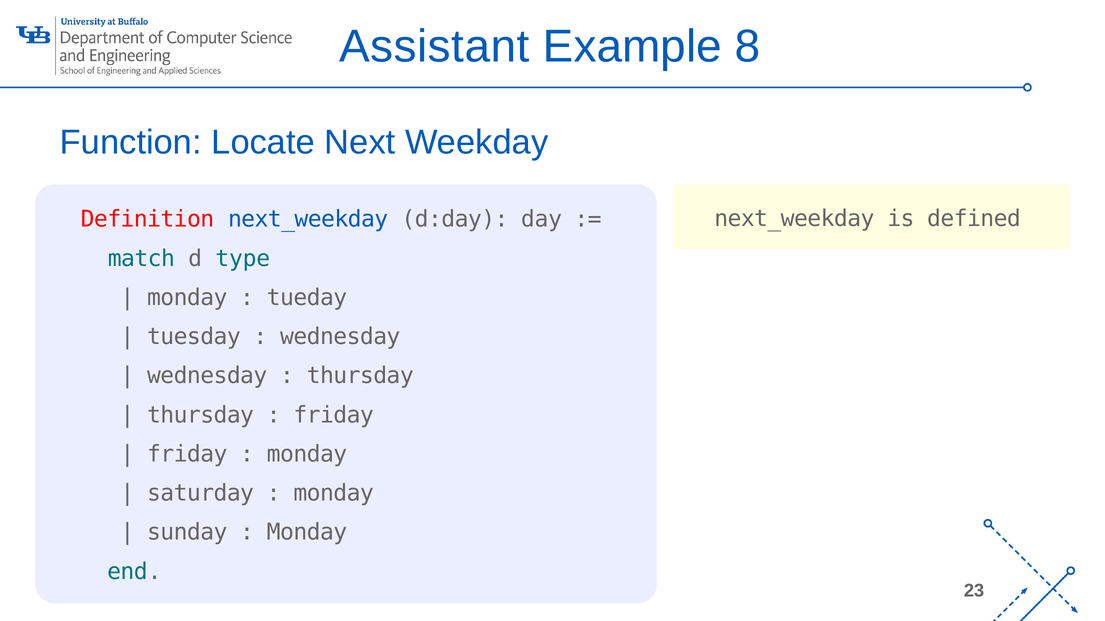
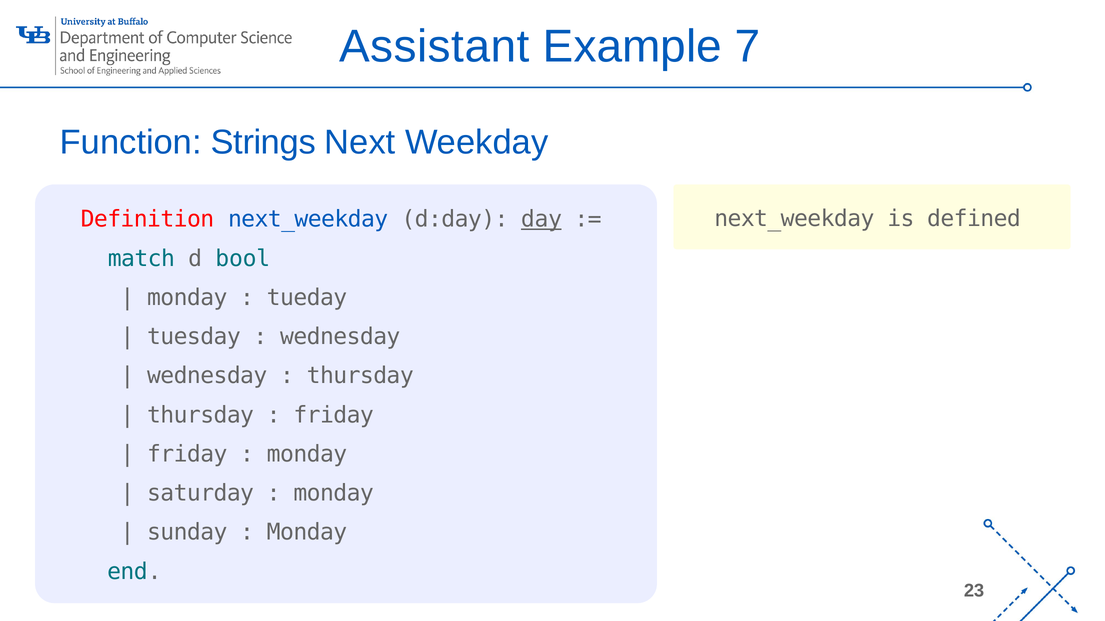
8: 8 -> 7 (747, 47)
Locate: Locate -> Strings (263, 142)
day underline: none -> present (541, 220)
type: type -> bool (243, 259)
